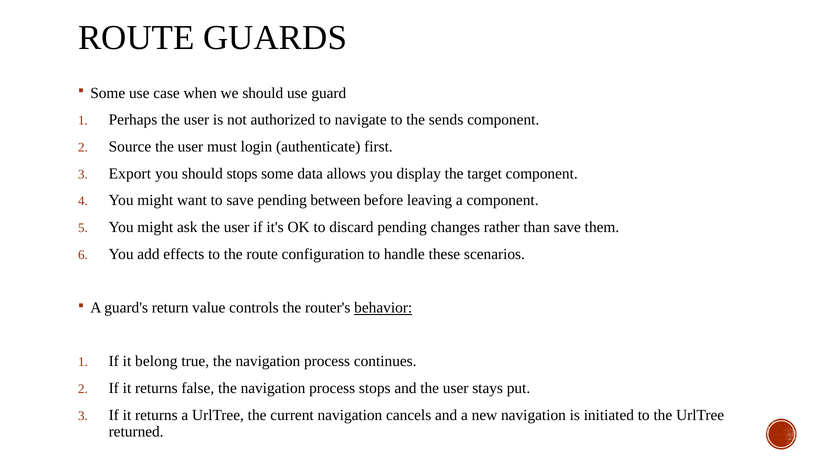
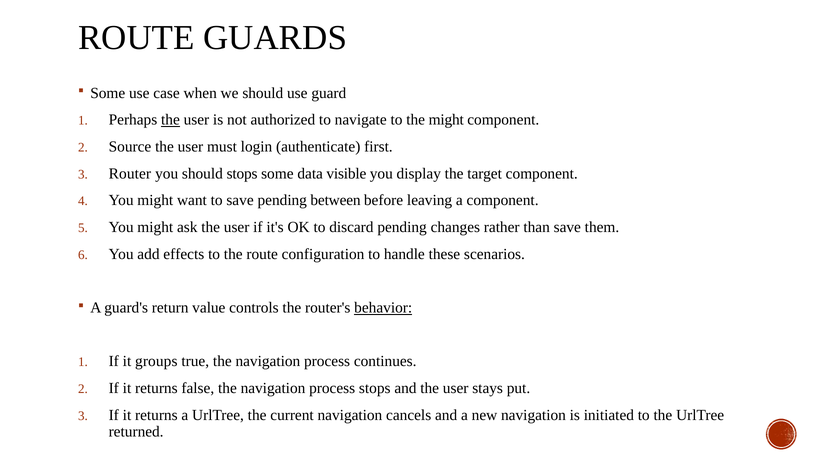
the underline: none -> present (170, 120)
the sends: sends -> might (446, 120)
Export: Export -> Router (130, 173)
allows: allows -> visible (346, 173)
belong: belong -> groups (156, 361)
